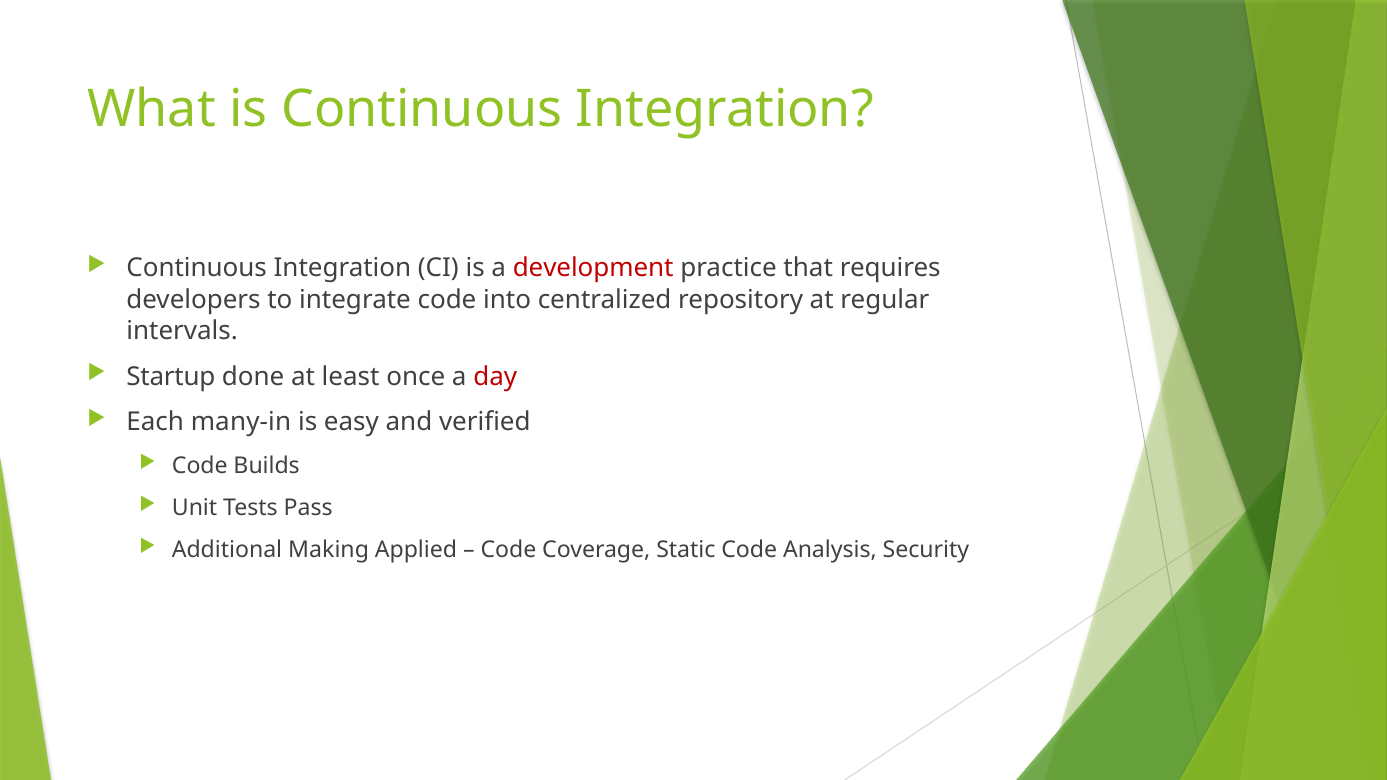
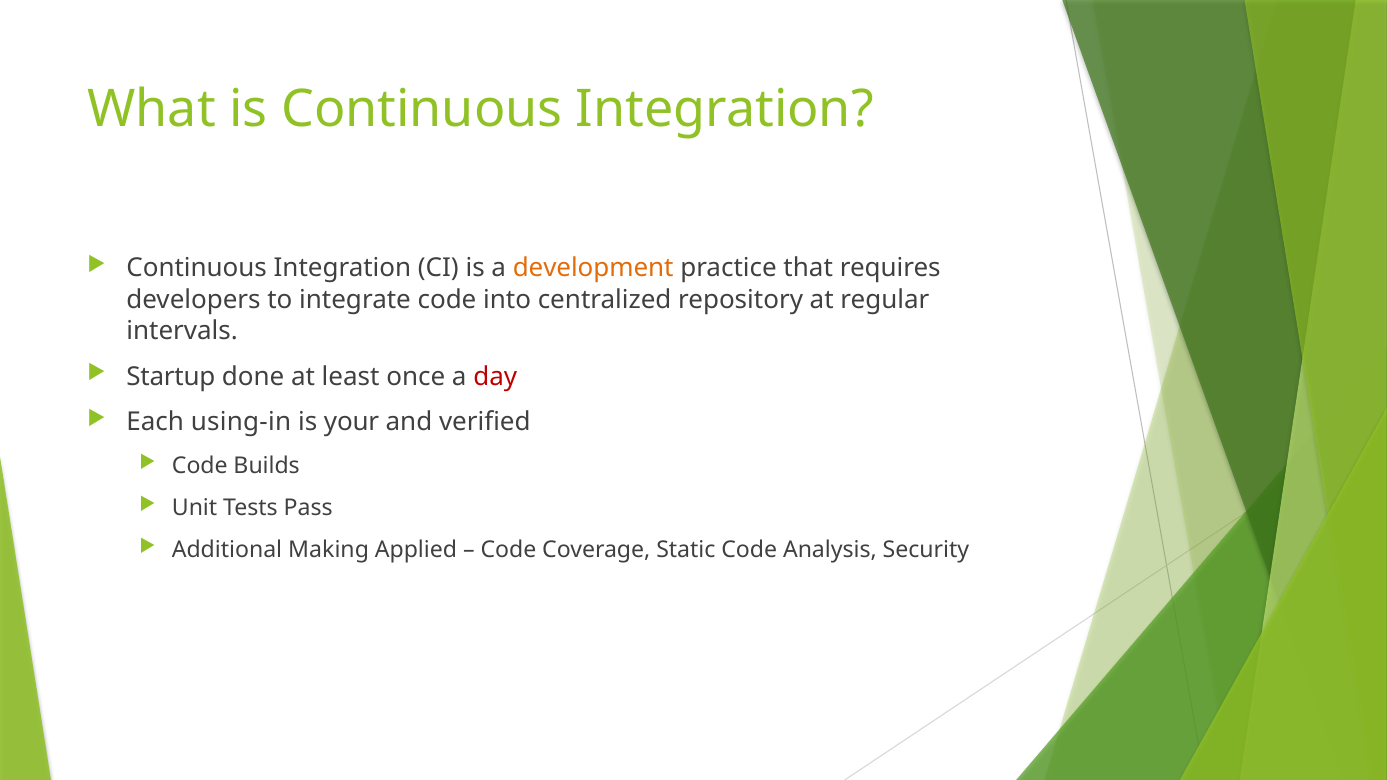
development colour: red -> orange (593, 268)
many-in: many-in -> using-in (241, 422)
easy: easy -> your (352, 422)
